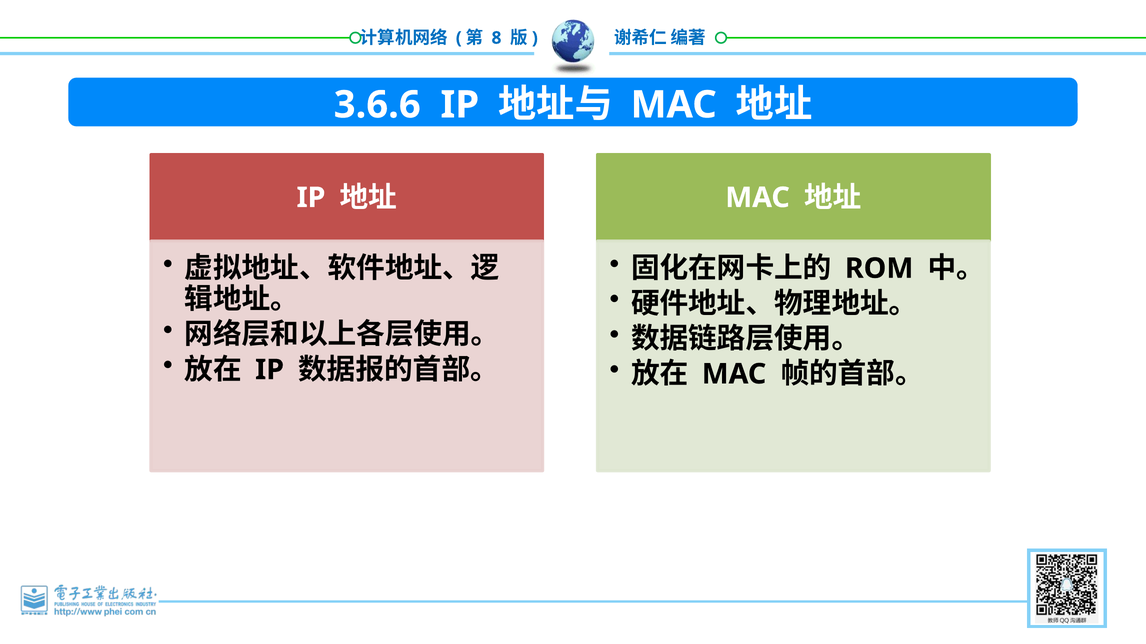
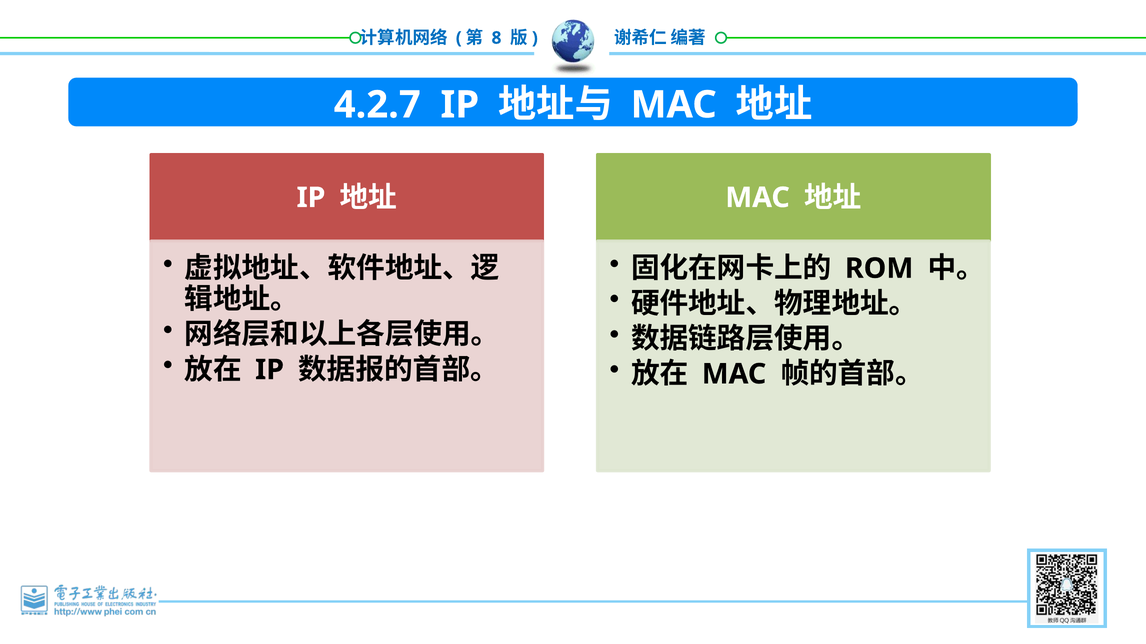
3.6.6: 3.6.6 -> 4.2.7 (377, 105)
